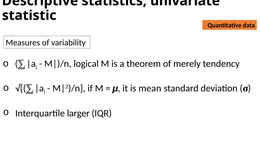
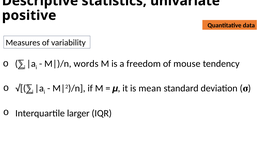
statistic: statistic -> positive (29, 15)
logical: logical -> words (86, 64)
theorem: theorem -> freedom (144, 64)
merely: merely -> mouse (187, 64)
